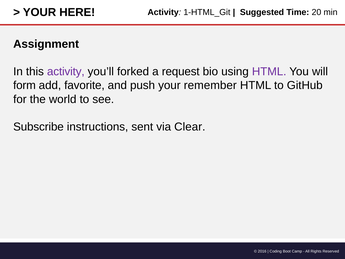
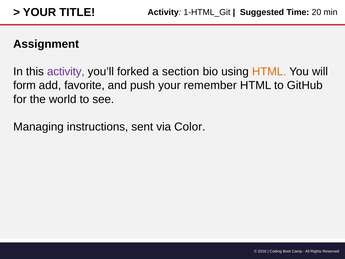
HERE: HERE -> TITLE (77, 12)
request: request -> section (181, 72)
HTML colour: purple -> orange (269, 72)
Subscribe: Subscribe -> Managing (38, 127)
Clear: Clear -> Color (190, 127)
